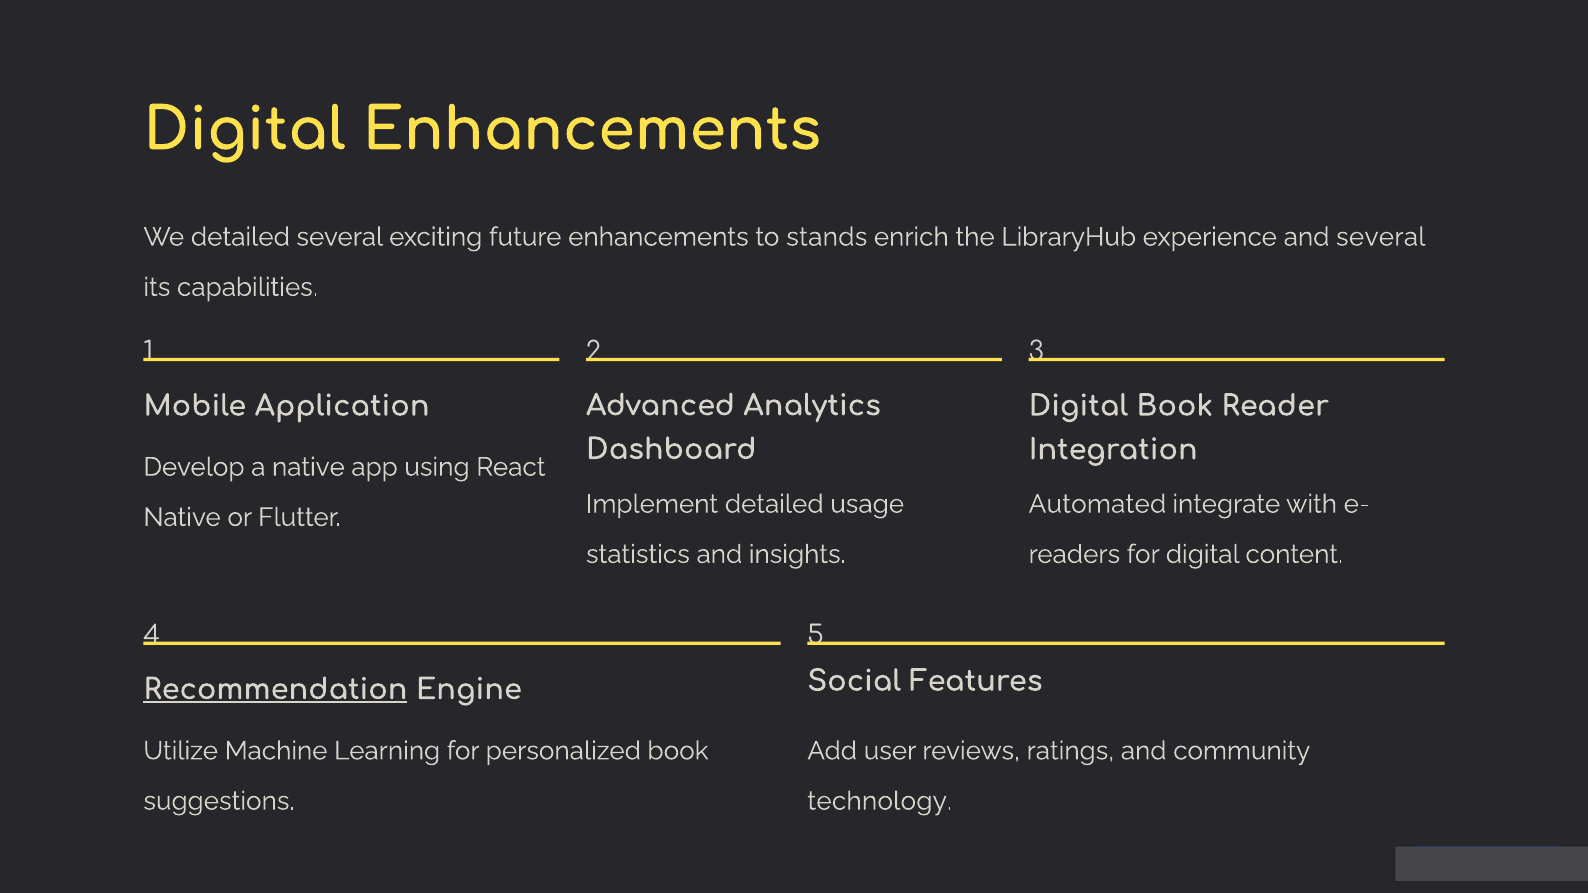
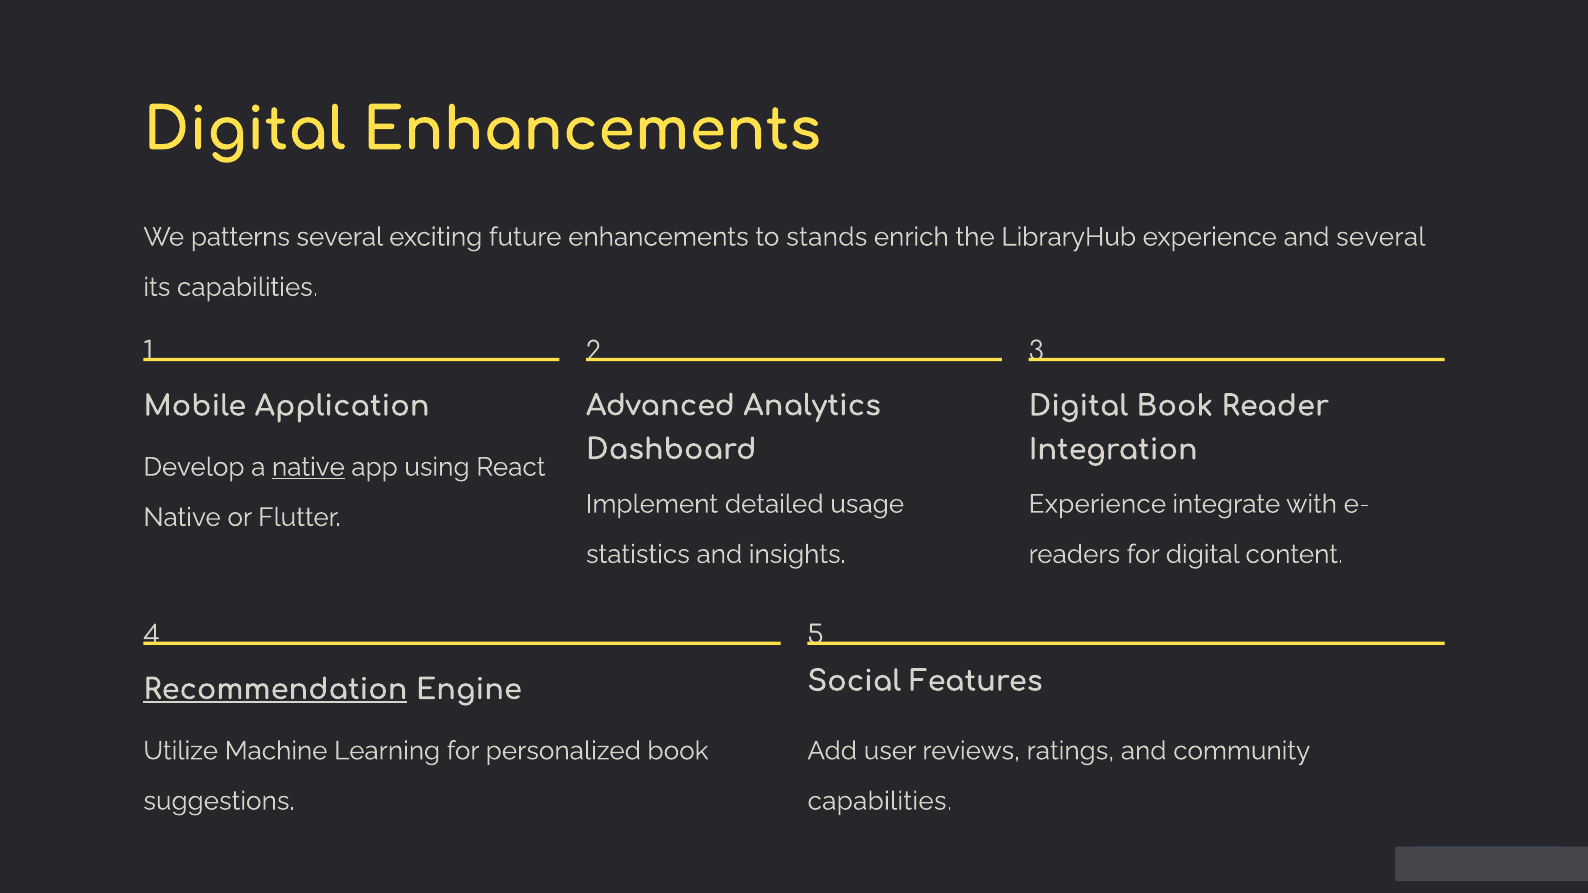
We detailed: detailed -> patterns (240, 237)
native underline: none -> present (308, 467)
Automated: Automated -> Experience (1097, 504)
technology: technology -> capabilities (880, 801)
